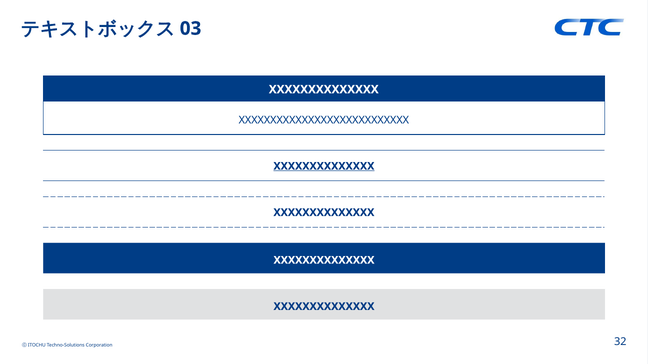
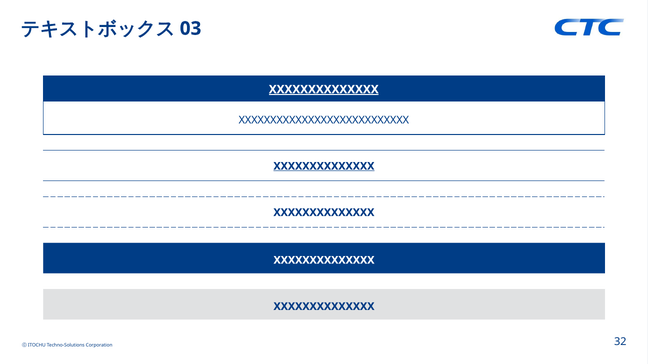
XXXXXXXXXXXXXX underline: none -> present (324, 90)
